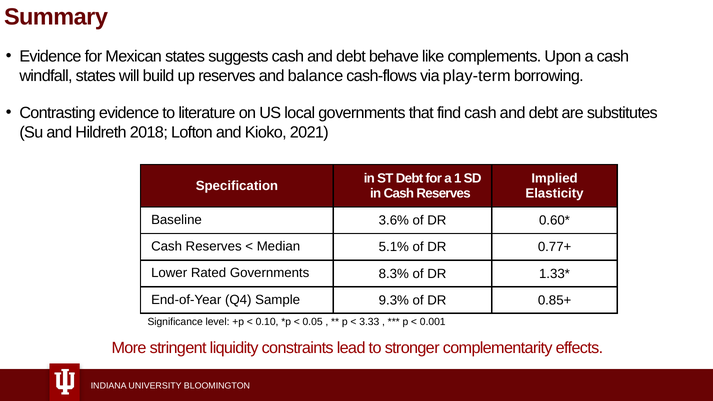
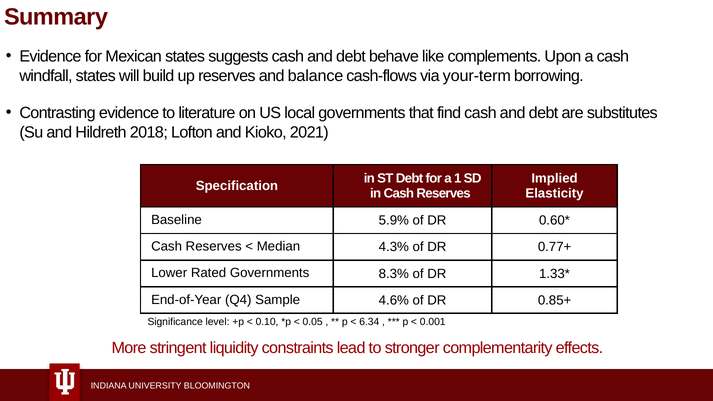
play-term: play-term -> your-term (477, 76)
3.6%: 3.6% -> 5.9% (394, 221)
5.1%: 5.1% -> 4.3% (394, 247)
9.3%: 9.3% -> 4.6% (394, 300)
3.33: 3.33 -> 6.34 (369, 322)
